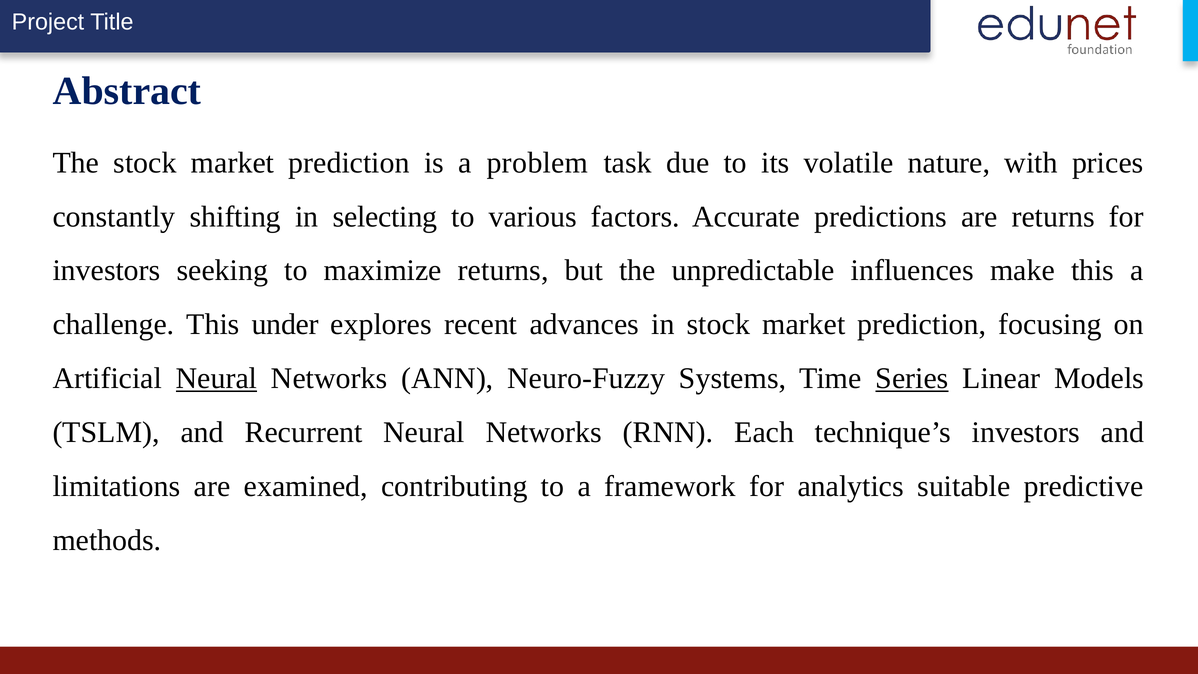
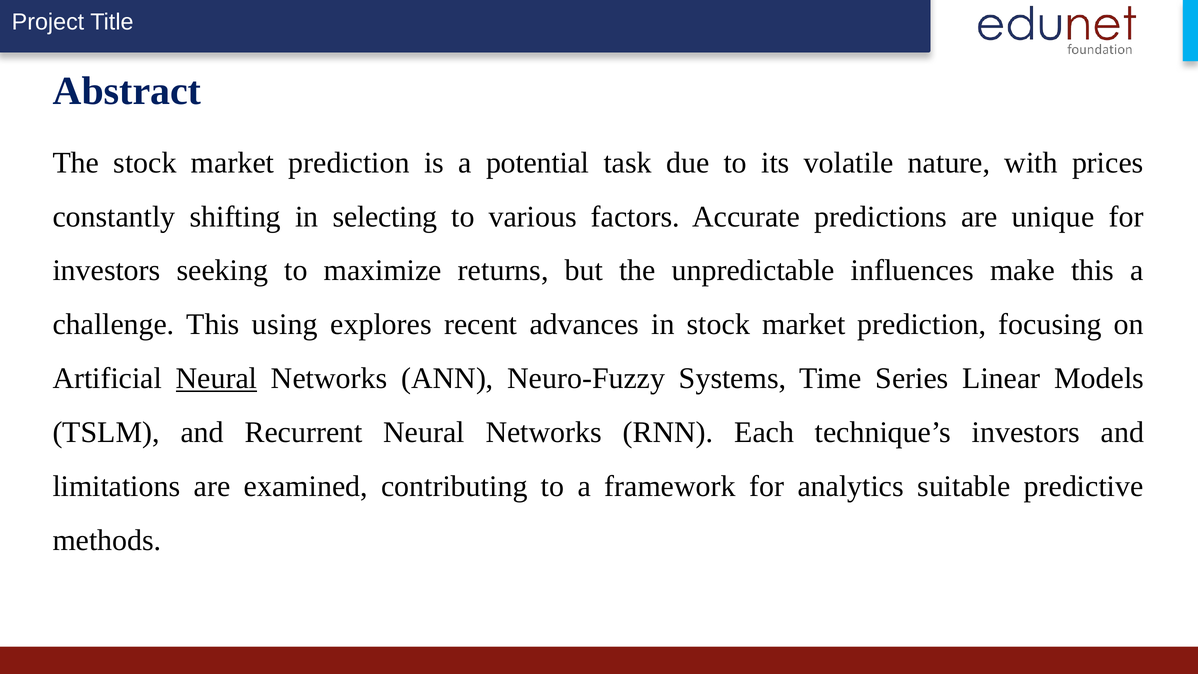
problem: problem -> potential (538, 163)
are returns: returns -> unique (1053, 217)
under: under -> using (285, 324)
Series underline: present -> none (912, 378)
